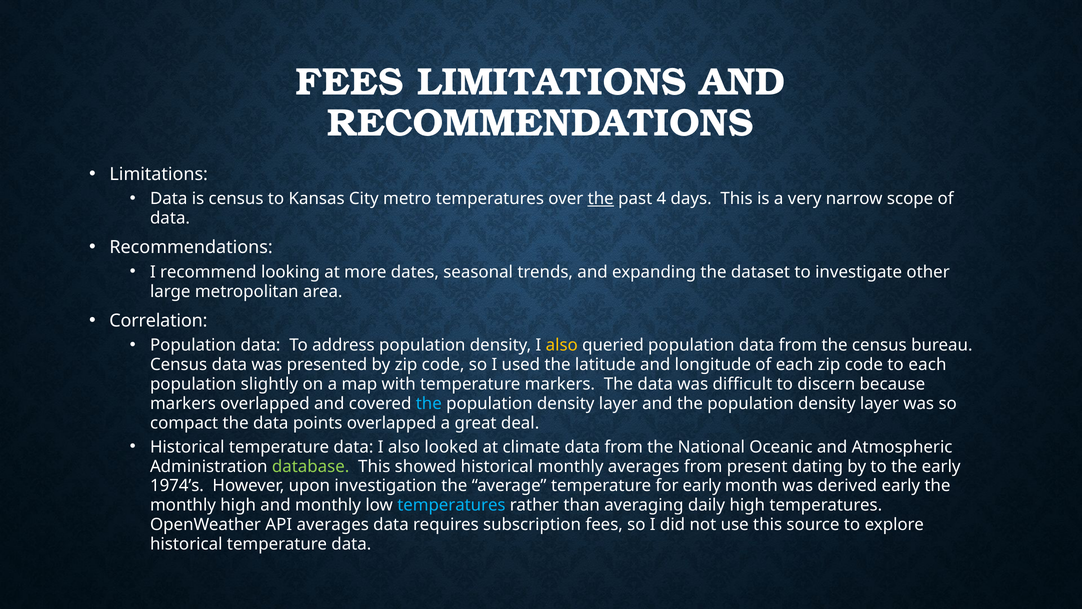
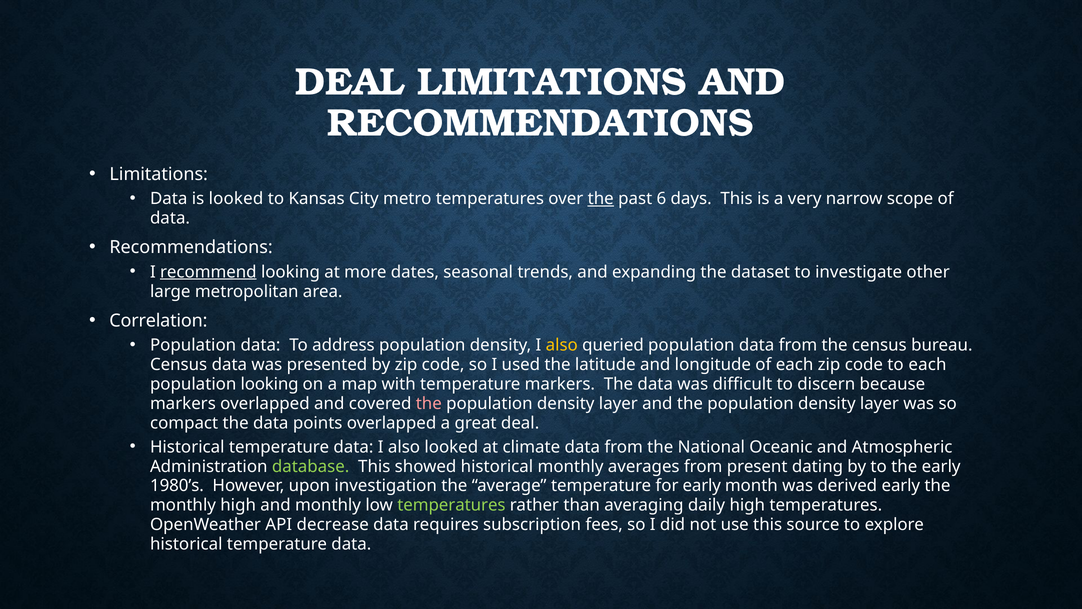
FEES: FEES -> DEAL (350, 82)
is census: census -> looked (236, 199)
4: 4 -> 6 (661, 199)
recommend underline: none -> present (208, 272)
population slightly: slightly -> looking (270, 384)
the colour: light blue -> pink (429, 403)
1974’s: 1974’s -> 1980’s (177, 486)
temperatures colour: light blue -> light green (451, 505)
API averages: averages -> decrease (333, 525)
